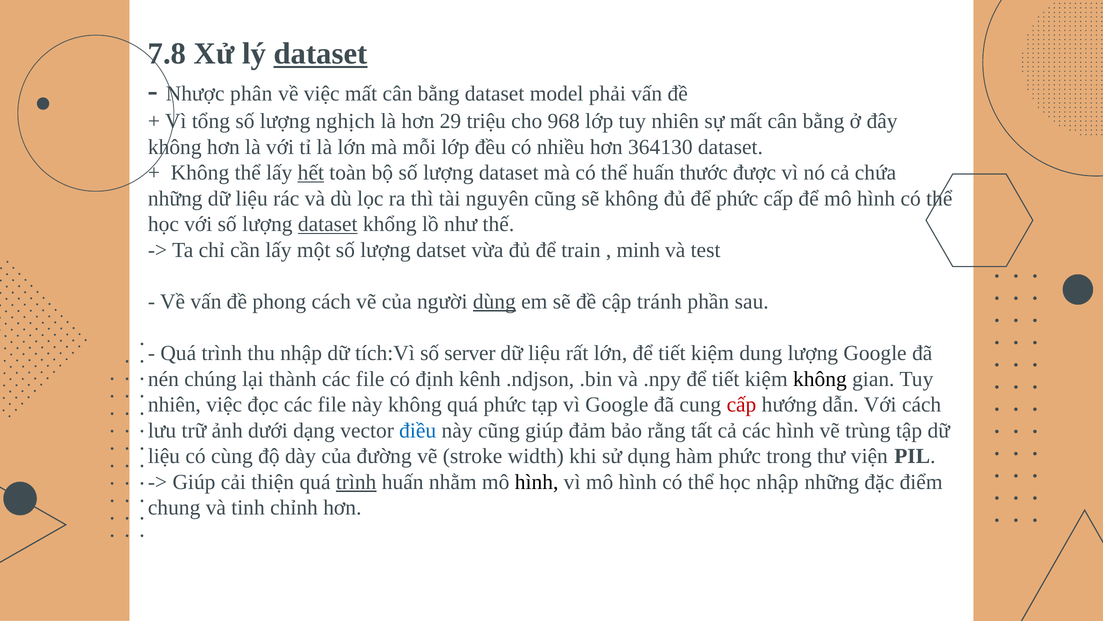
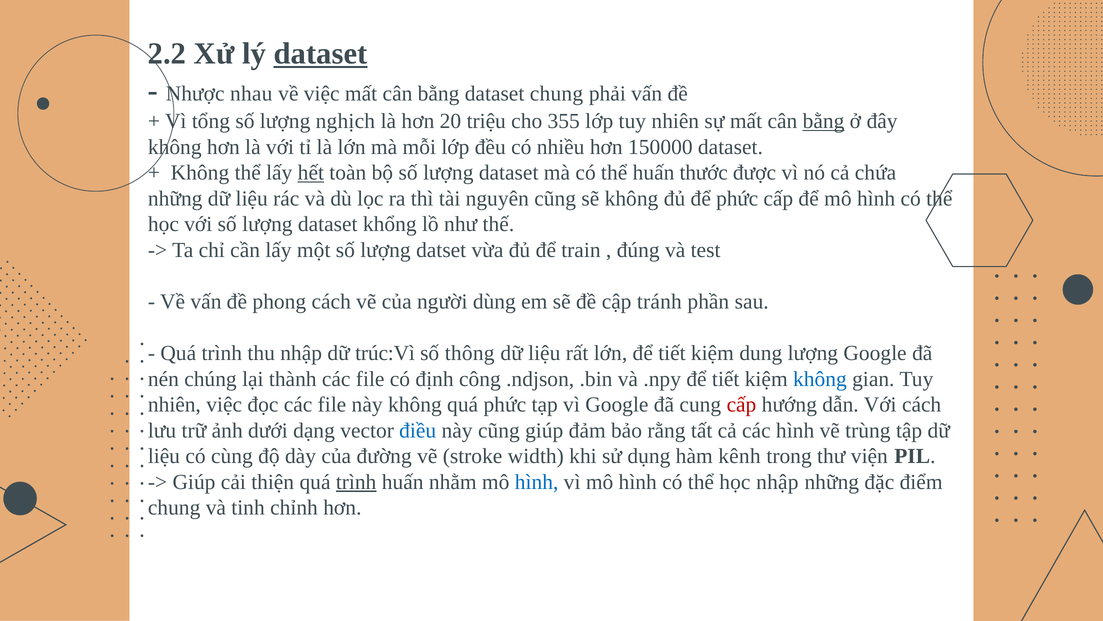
7.8: 7.8 -> 2.2 (167, 54)
phân: phân -> nhau (251, 94)
dataset model: model -> chung (556, 94)
29: 29 -> 20 (450, 121)
968: 968 -> 355 (564, 121)
bằng underline: none -> present (824, 121)
364130: 364130 -> 150000 (660, 147)
dataset underline: present -> none (328, 224)
minh: minh -> đúng (638, 250)
dùng underline: present -> none (494, 301)
tích:Vì: tích:Vì -> trúc:Vì (385, 353)
server: server -> thông (470, 353)
kênh: kênh -> công (480, 379)
không colour: black -> blue (820, 379)
hàm phức: phức -> kênh (739, 456)
hình colour: black -> blue (537, 482)
